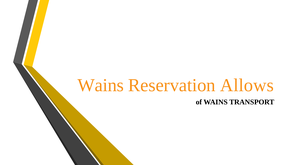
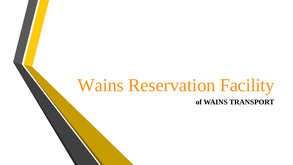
Allows: Allows -> Facility (247, 85)
